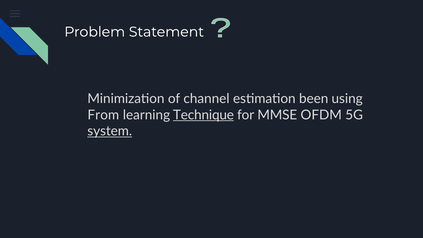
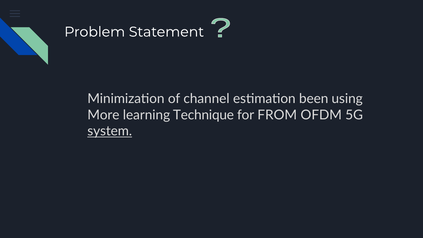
From: From -> More (103, 115)
Technique underline: present -> none (203, 115)
MMSE: MMSE -> FROM (277, 115)
